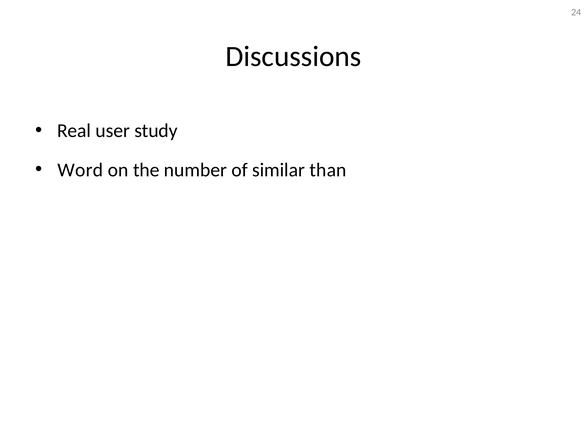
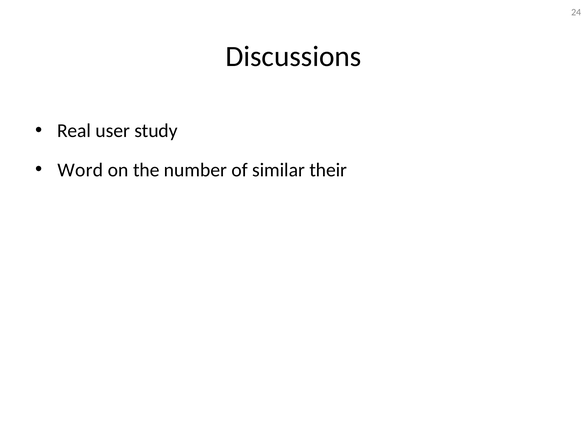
than: than -> their (328, 170)
